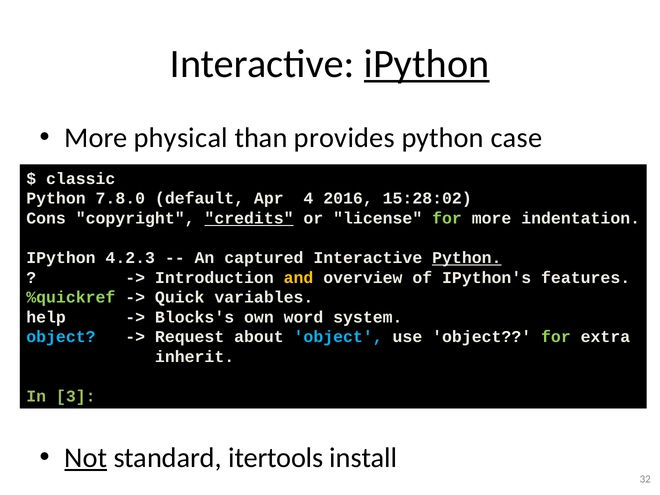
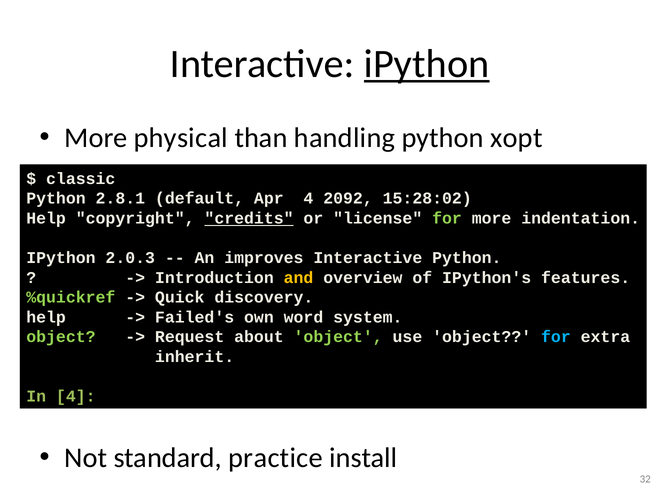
provides: provides -> handling (344, 138)
case: case -> xopt (516, 138)
7.8.0: 7.8.0 -> 2.8.1 (120, 198)
2016: 2016 -> 2092 (348, 198)
Cons: Cons -> Help (46, 218)
4.2.3: 4.2.3 -> 2.0.3 (130, 258)
captured: captured -> improves (264, 258)
Python underline: present -> none (467, 258)
variables: variables -> discovery (264, 297)
Blocks's: Blocks's -> Failed's (195, 317)
object colour: light blue -> light green (61, 337)
object colour: light blue -> light green (338, 337)
for colour: light green -> light blue (556, 337)
In 3: 3 -> 4 (76, 396)
Not underline: present -> none (86, 458)
itertools: itertools -> practice (276, 458)
